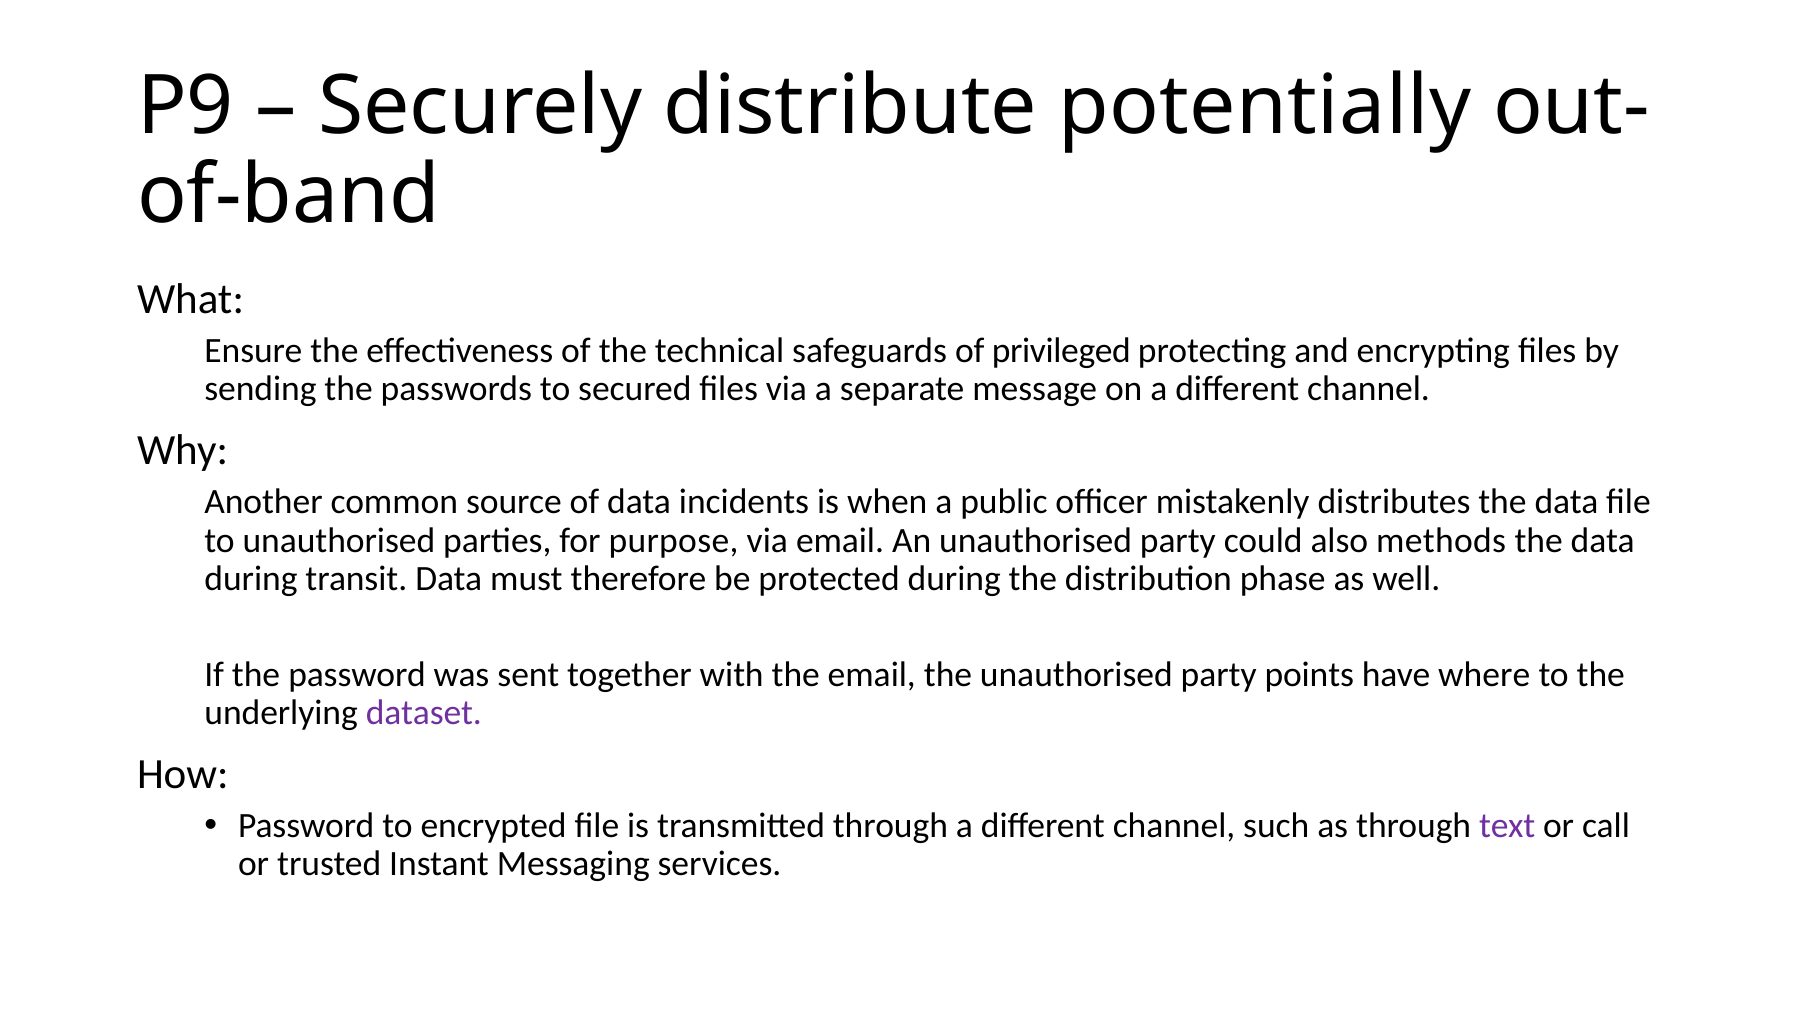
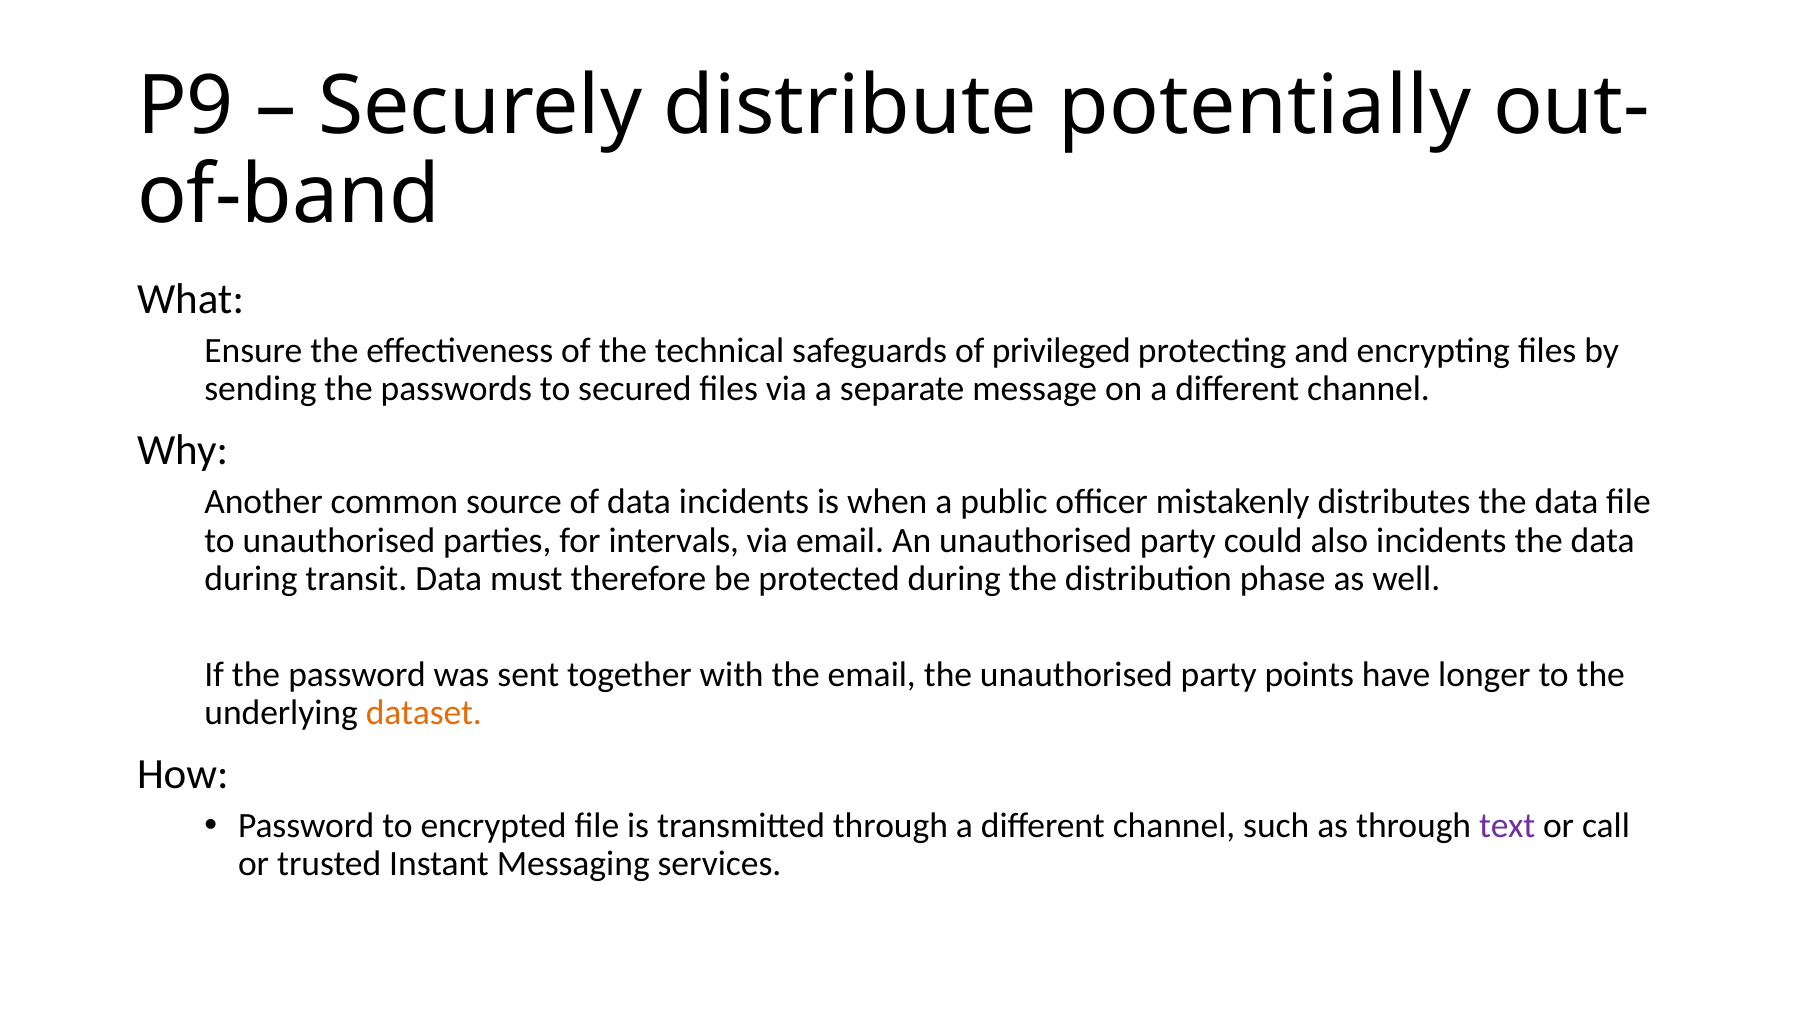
purpose: purpose -> intervals (674, 540)
also methods: methods -> incidents (1441, 540)
where: where -> longer (1484, 674)
dataset colour: purple -> orange (424, 713)
